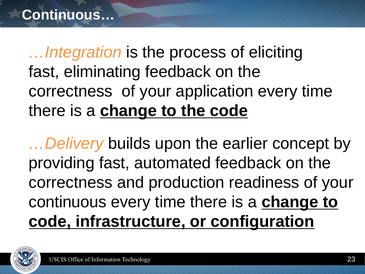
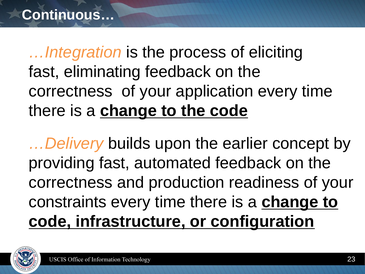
continuous: continuous -> constraints (68, 202)
